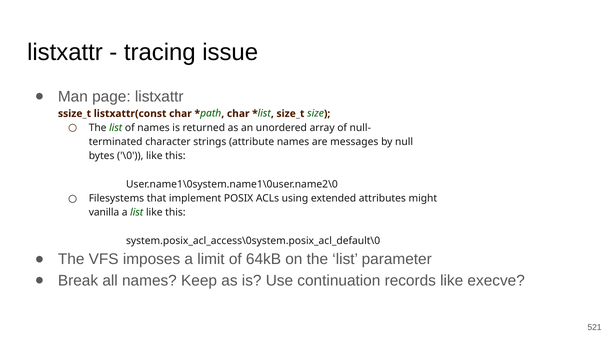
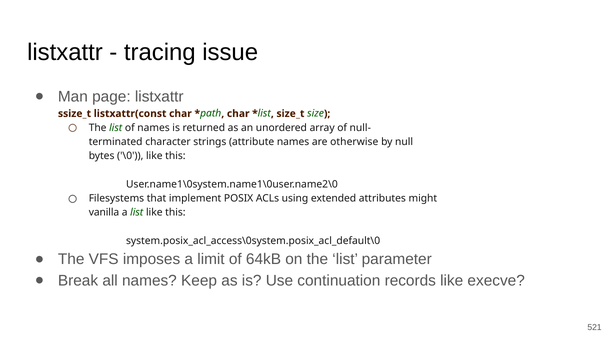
messages: messages -> otherwise (354, 142)
